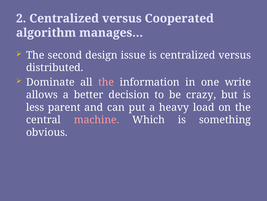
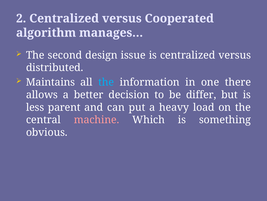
Dominate: Dominate -> Maintains (50, 82)
the colour: pink -> light blue (106, 82)
write: write -> there (238, 82)
crazy: crazy -> differ (201, 95)
